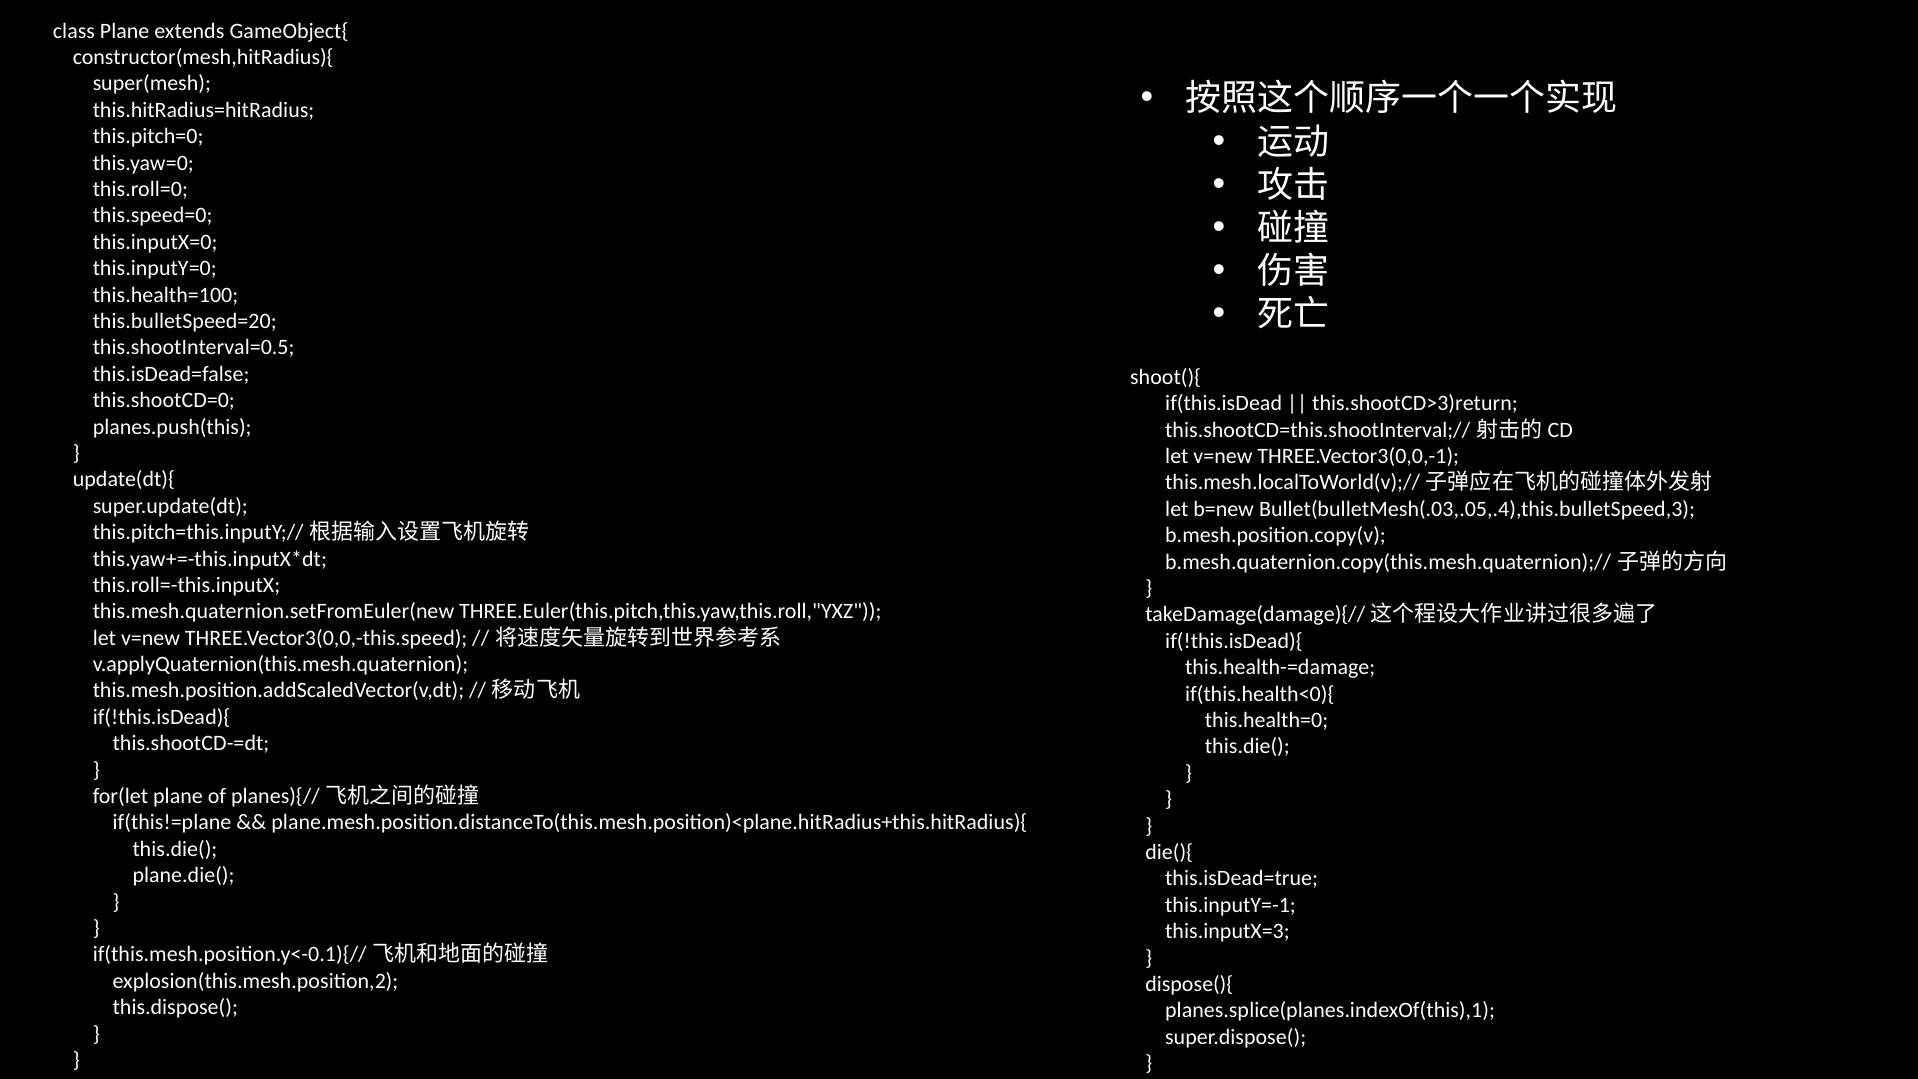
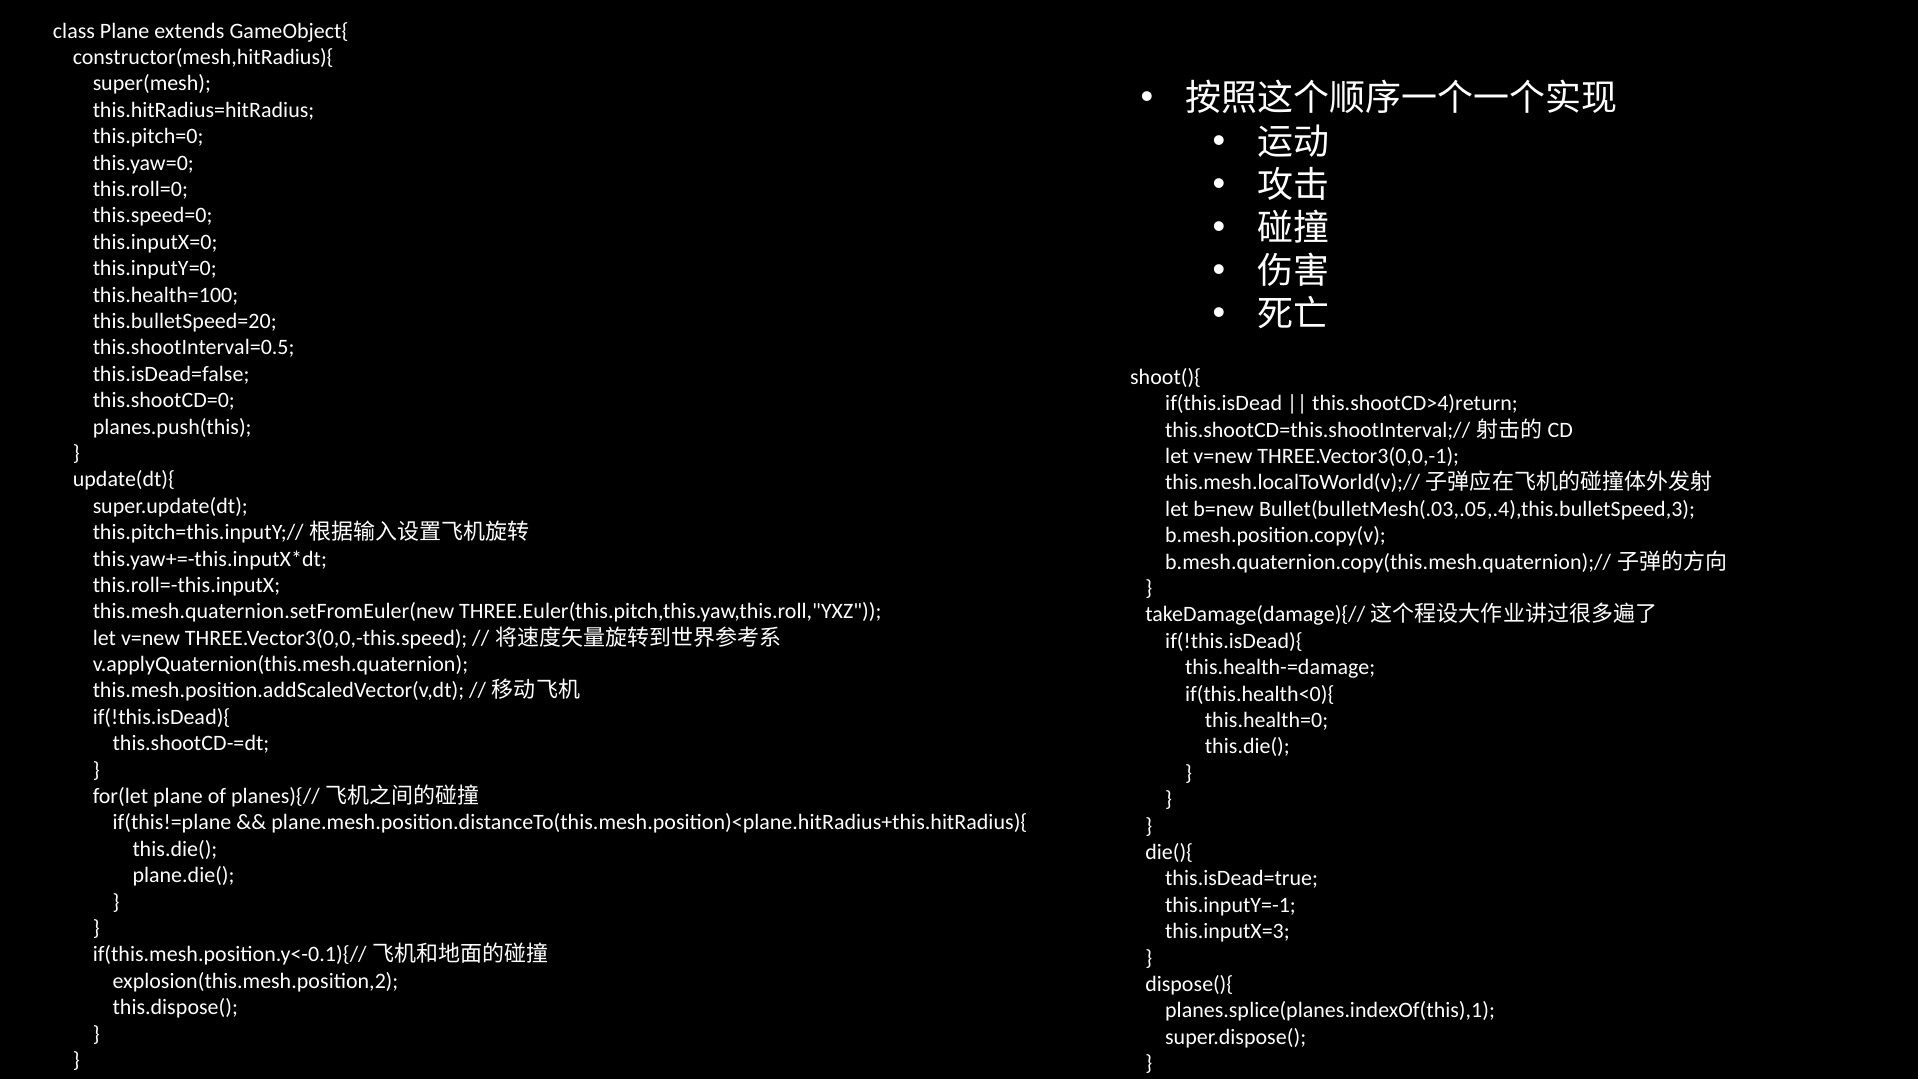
this.shootCD>3)return: this.shootCD>3)return -> this.shootCD>4)return (1415, 403)
